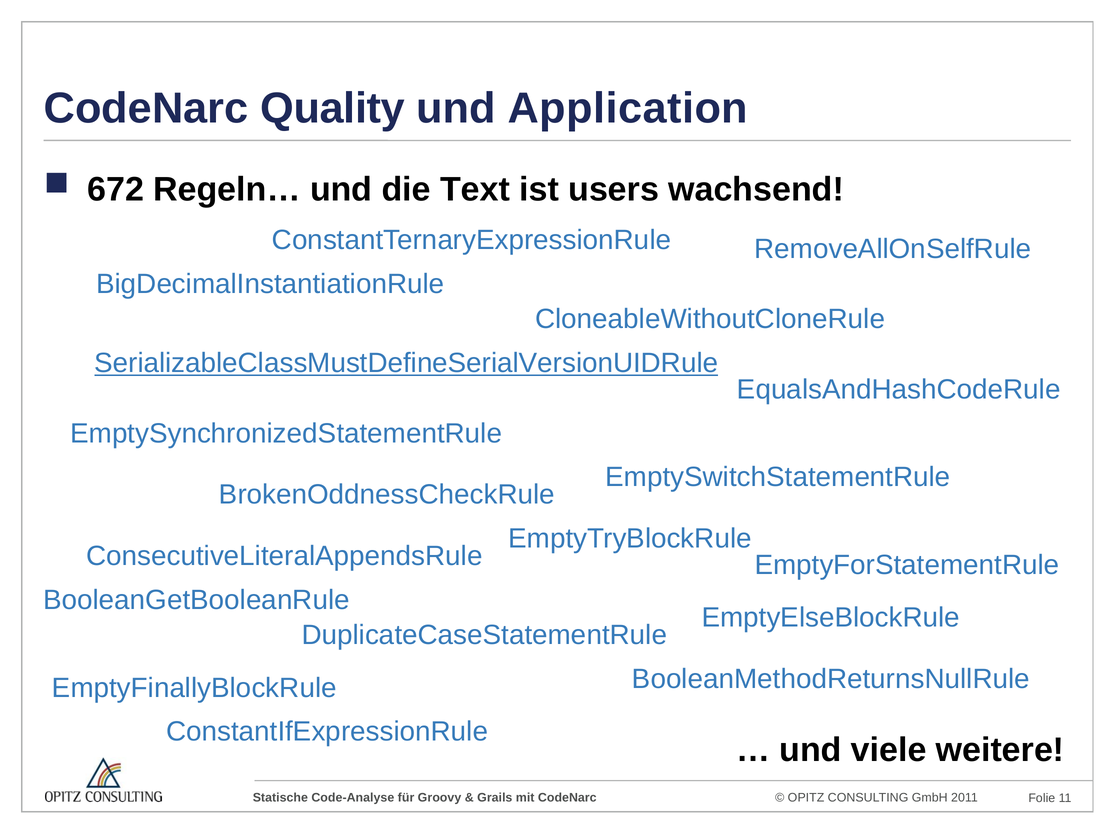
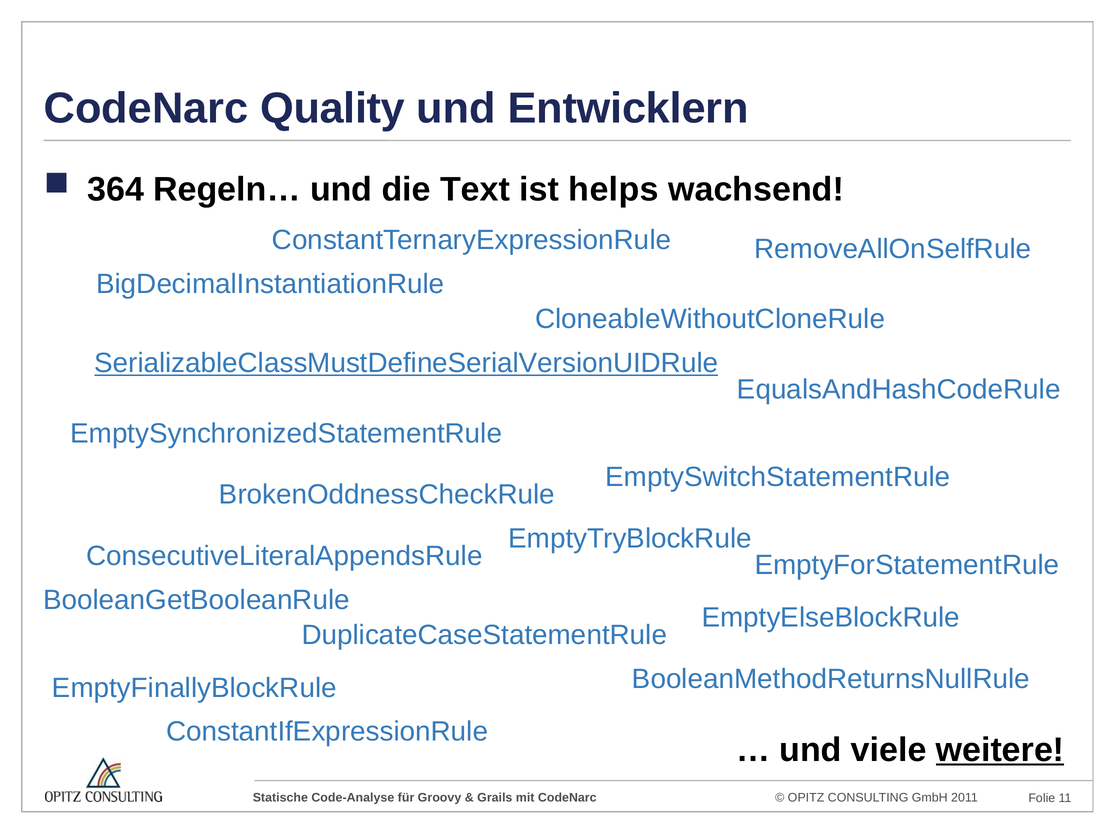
Application: Application -> Entwicklern (628, 109)
672: 672 -> 364 (116, 190)
users: users -> helps (614, 190)
weitere underline: none -> present (1000, 750)
